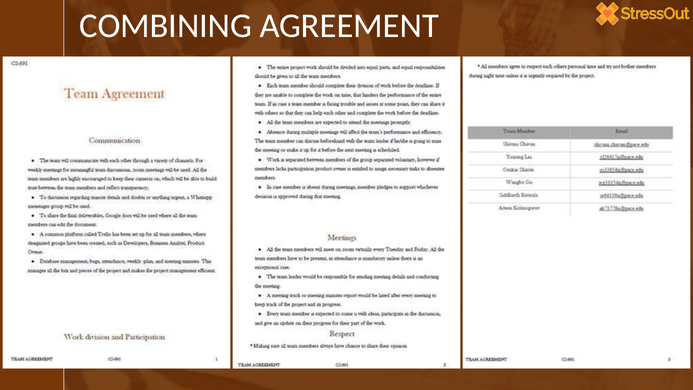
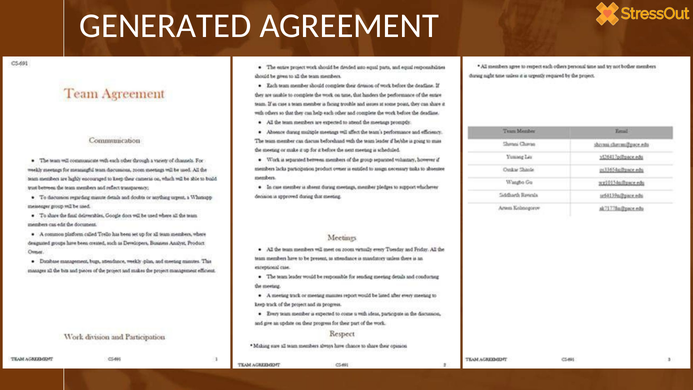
COMBINING: COMBINING -> GENERATED (165, 26)
